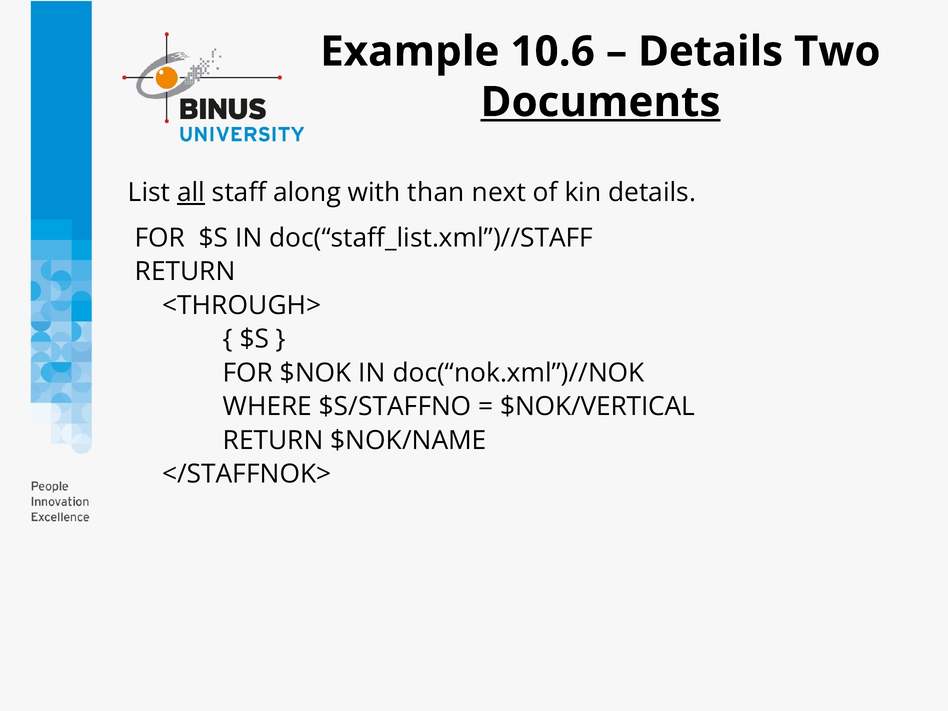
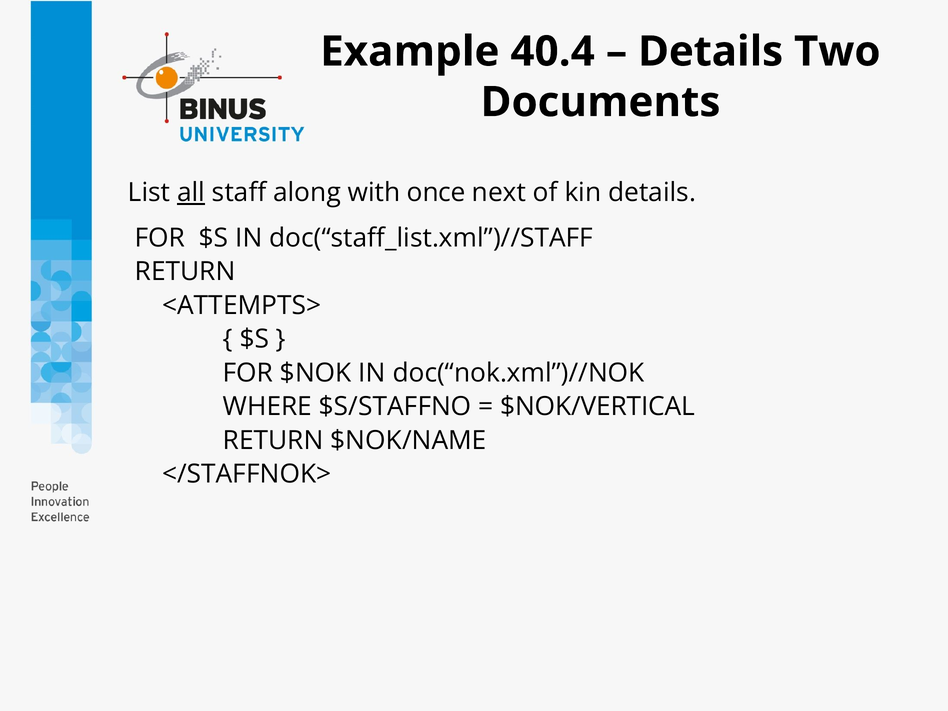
10.6: 10.6 -> 40.4 (553, 52)
Documents underline: present -> none (600, 102)
than: than -> once (436, 193)
<THROUGH>: <THROUGH> -> <ATTEMPTS> (242, 305)
